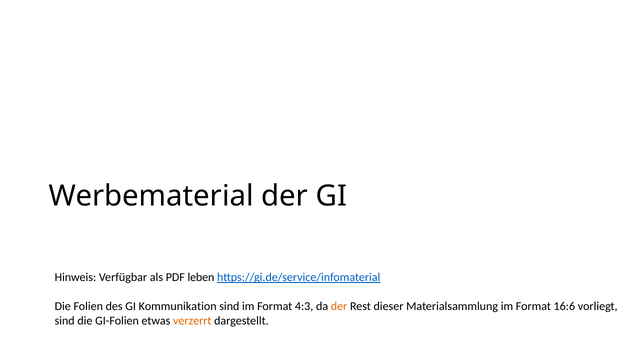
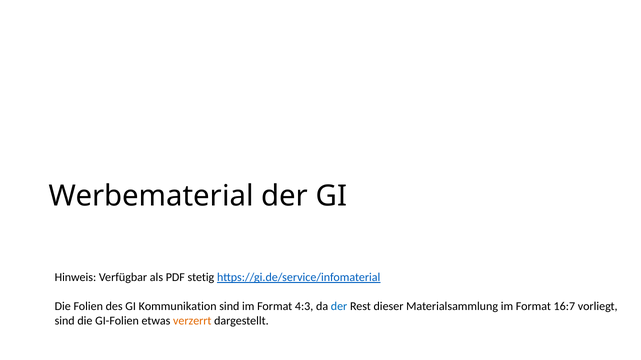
leben: leben -> stetig (201, 278)
der colour: orange -> blue (339, 307)
16:6: 16:6 -> 16:7 (564, 307)
